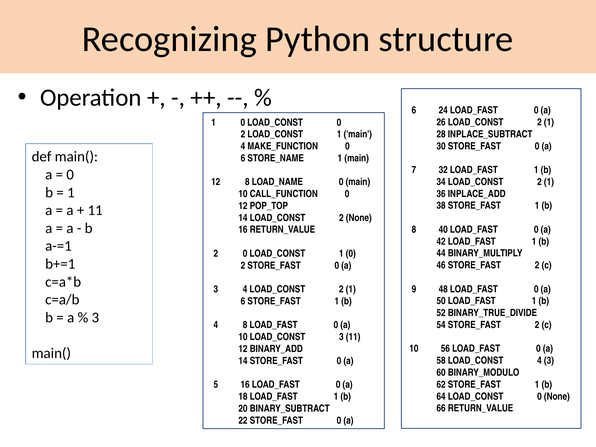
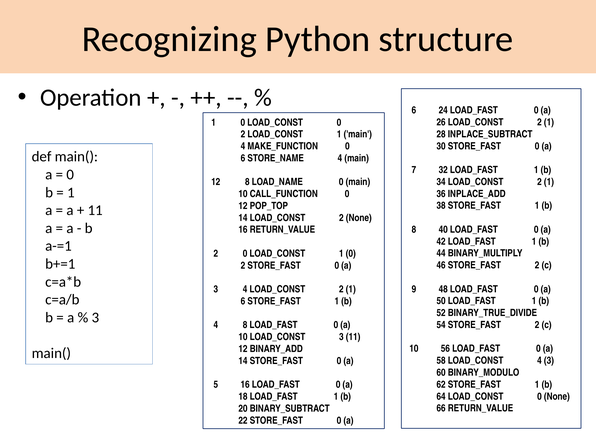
STORE_NAME 1: 1 -> 4 (340, 158)
